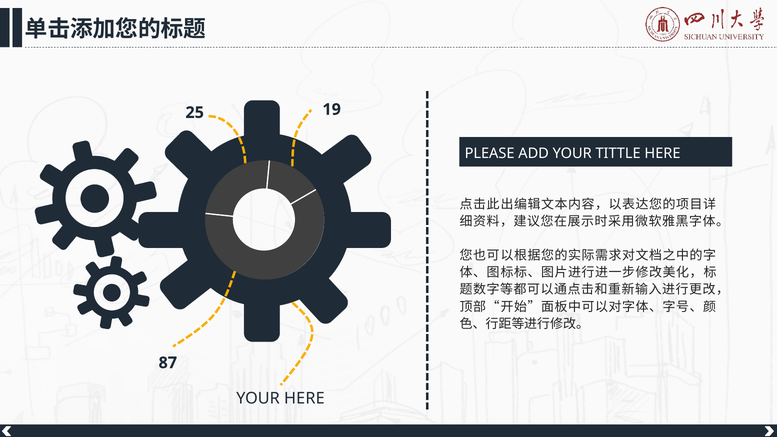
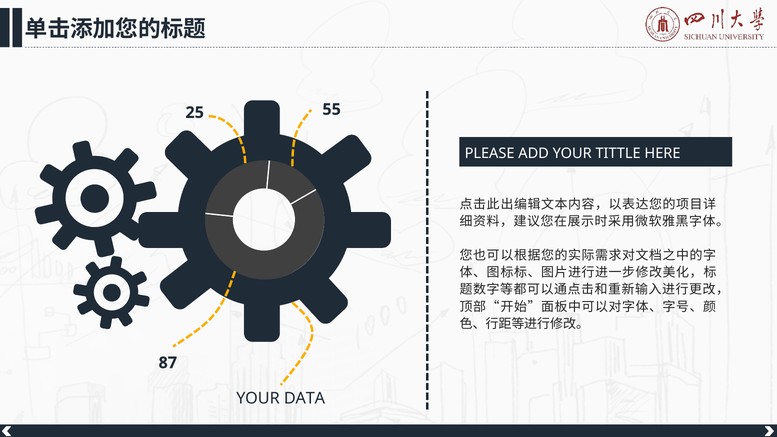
19: 19 -> 55 (332, 109)
YOUR HERE: HERE -> DATA (304, 399)
